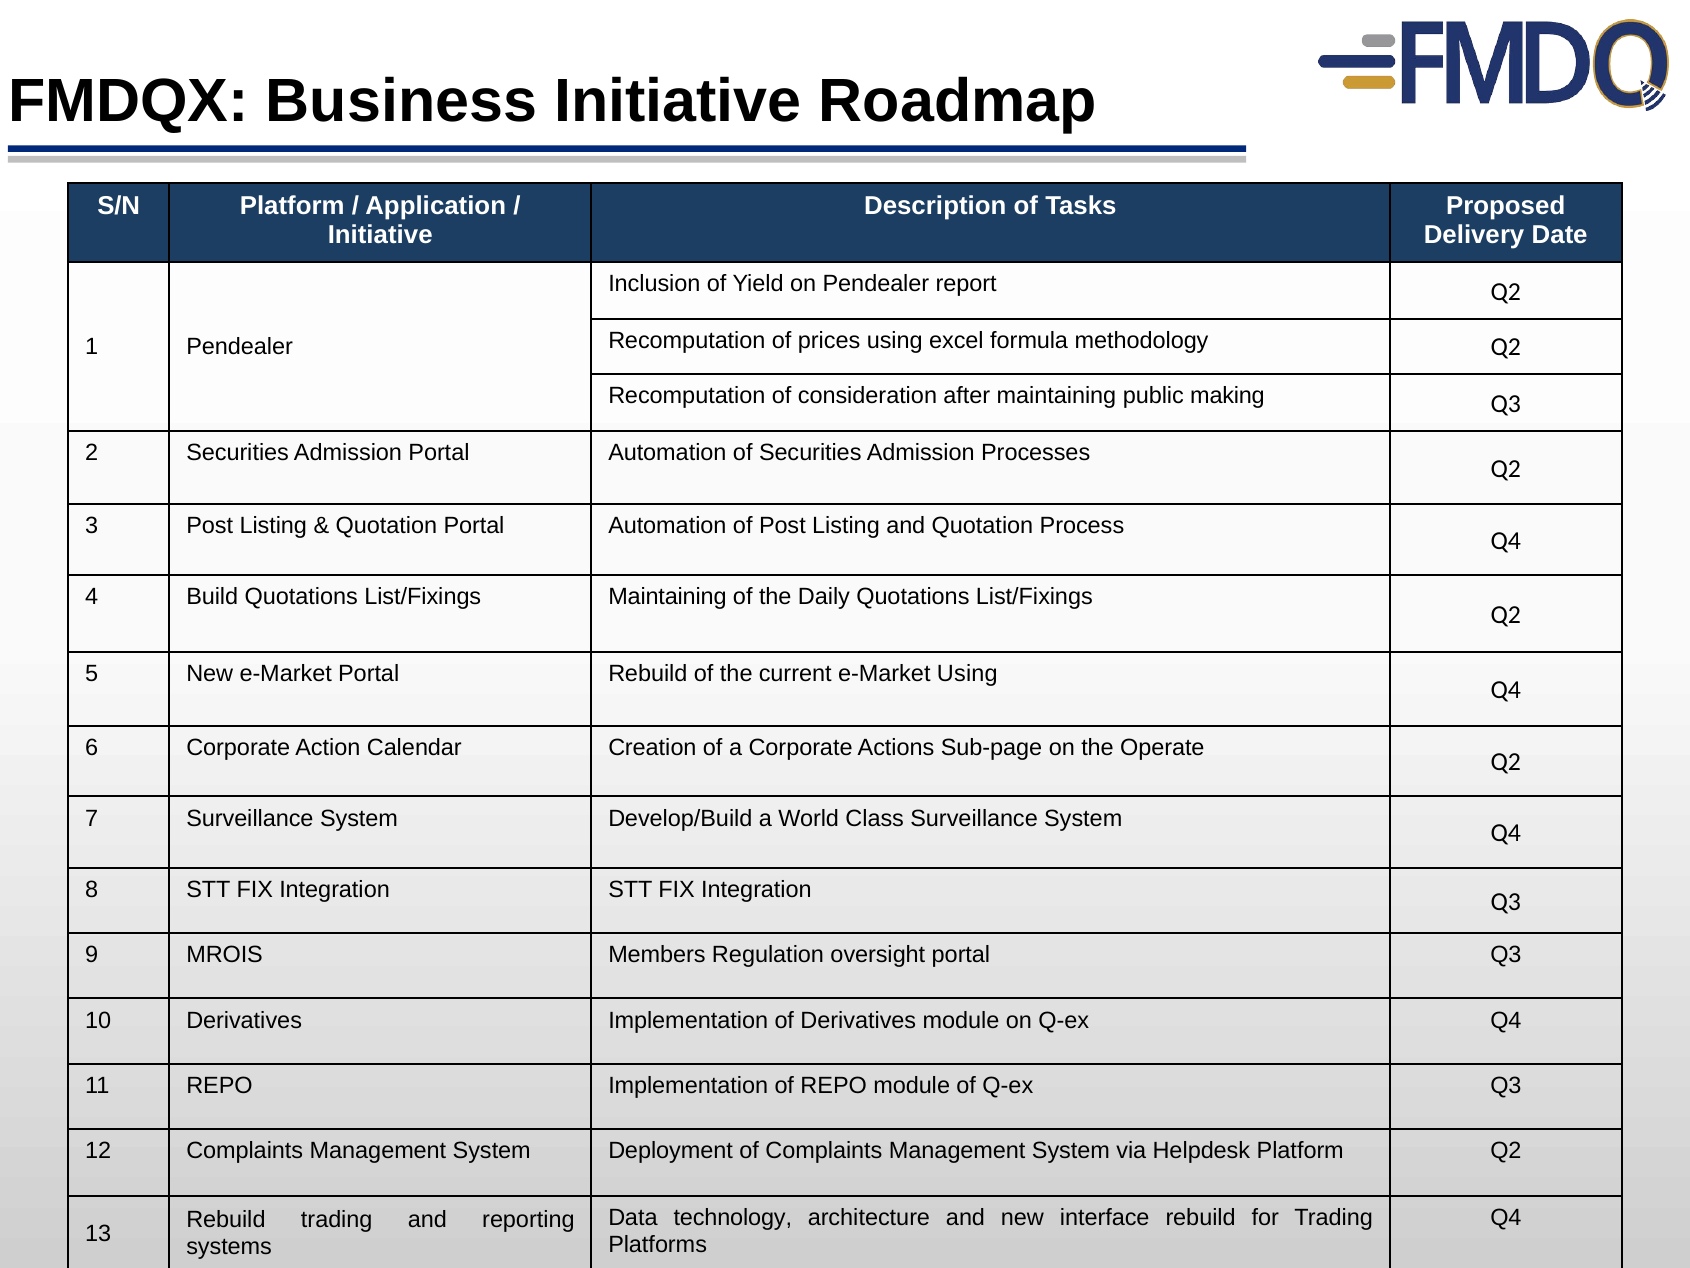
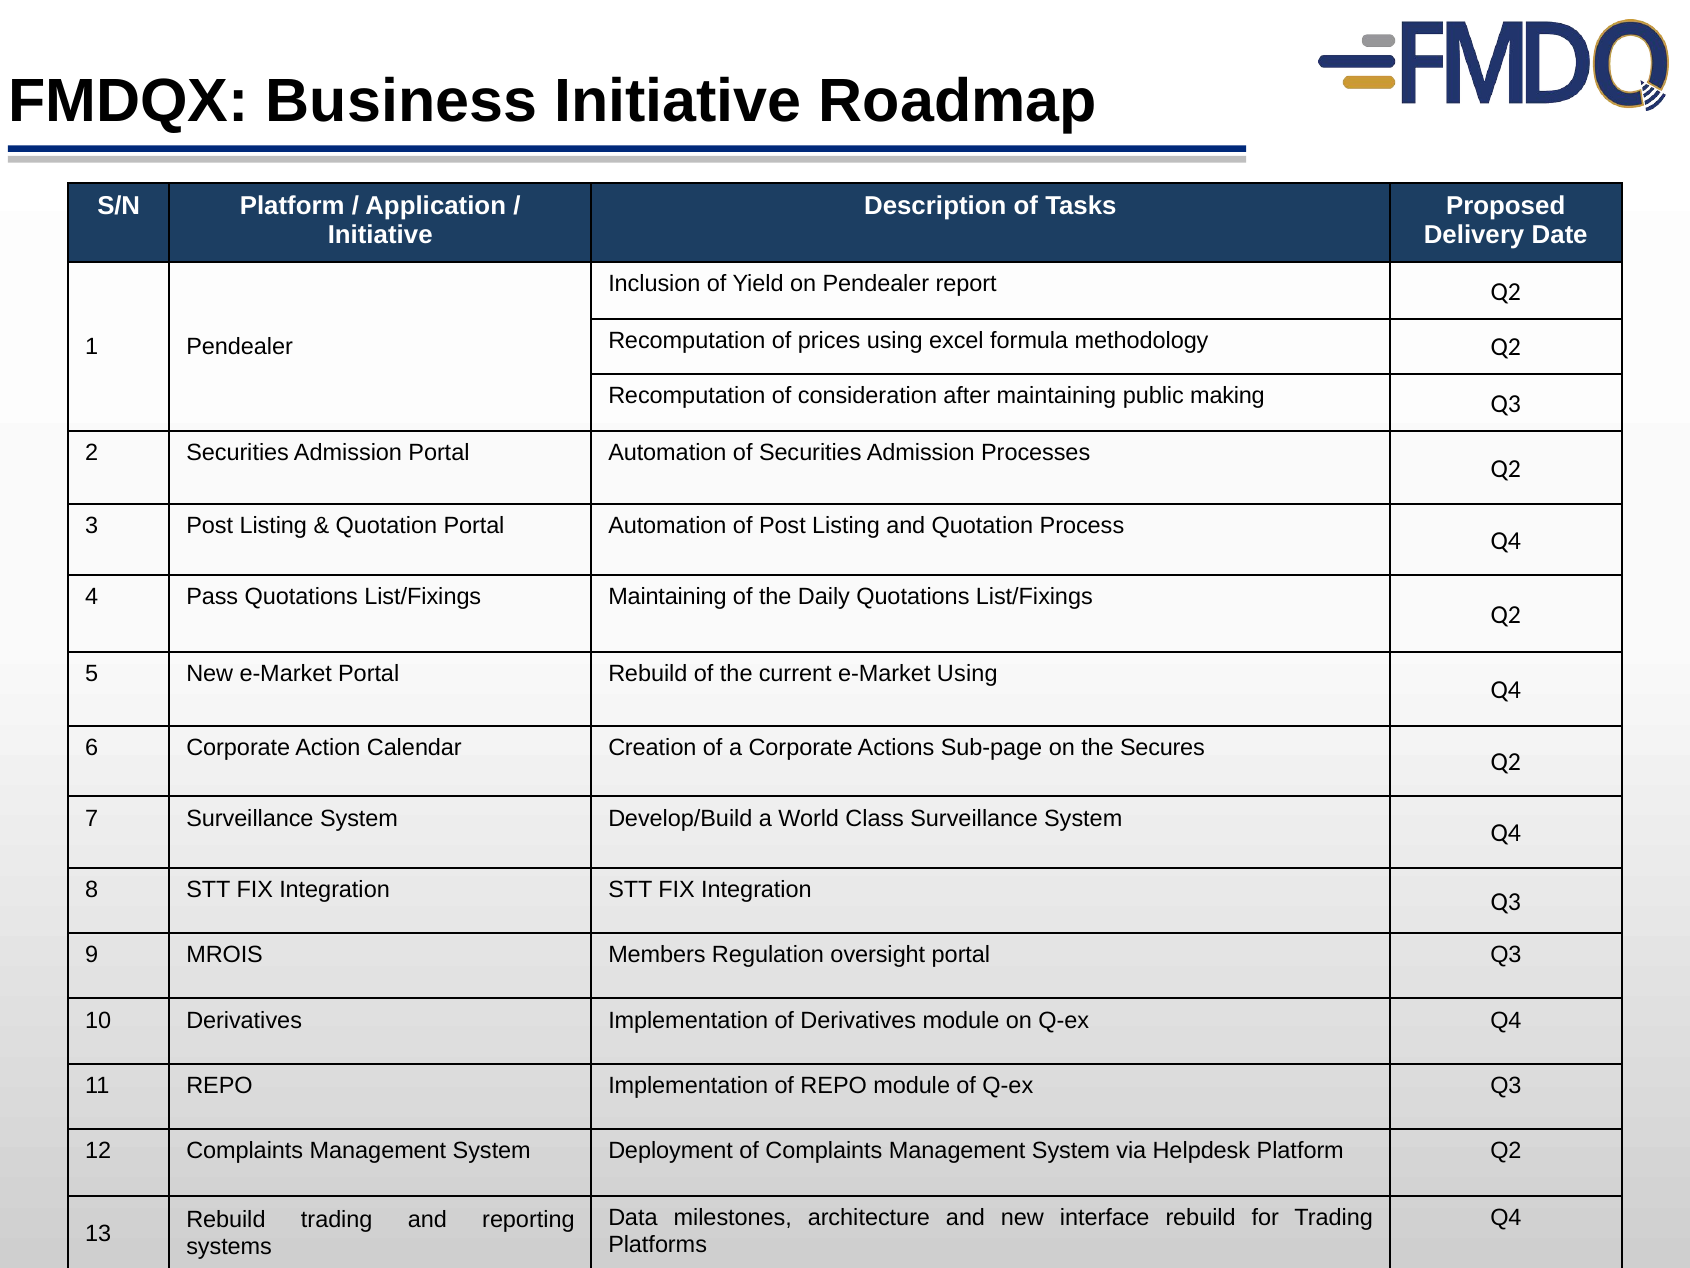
Build: Build -> Pass (212, 597)
Operate: Operate -> Secures (1162, 747)
technology: technology -> milestones (733, 1218)
